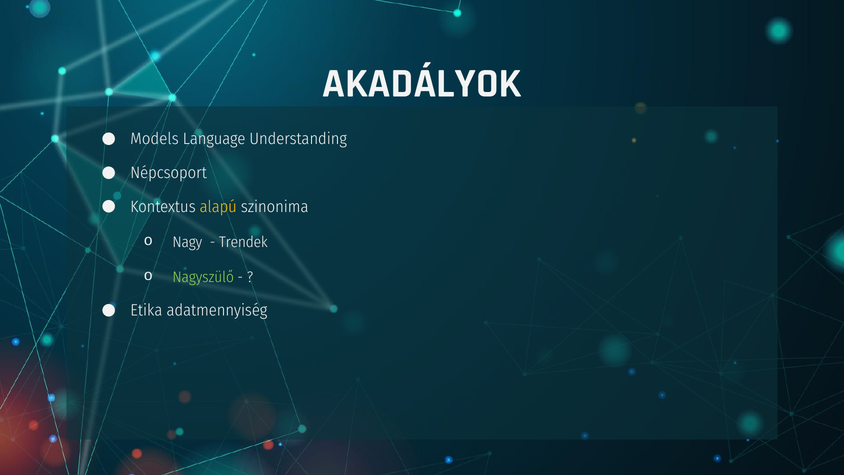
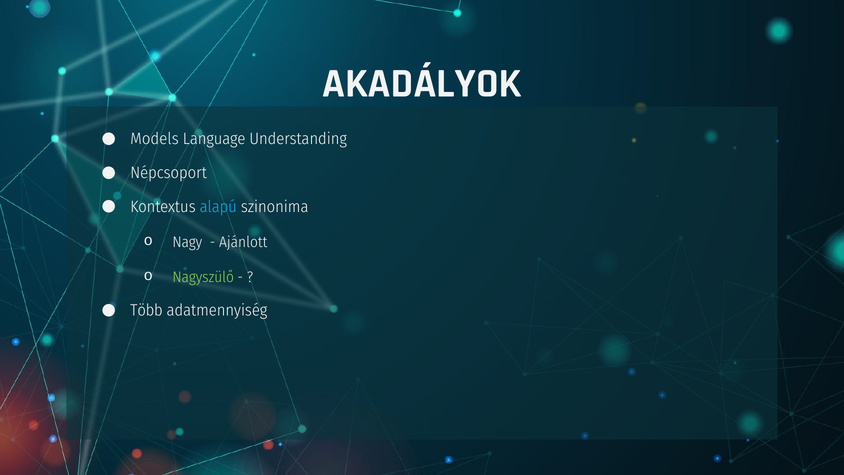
alapú colour: yellow -> light blue (218, 206)
Trendek: Trendek -> Ajánlott (243, 242)
Etika: Etika -> Több (146, 310)
